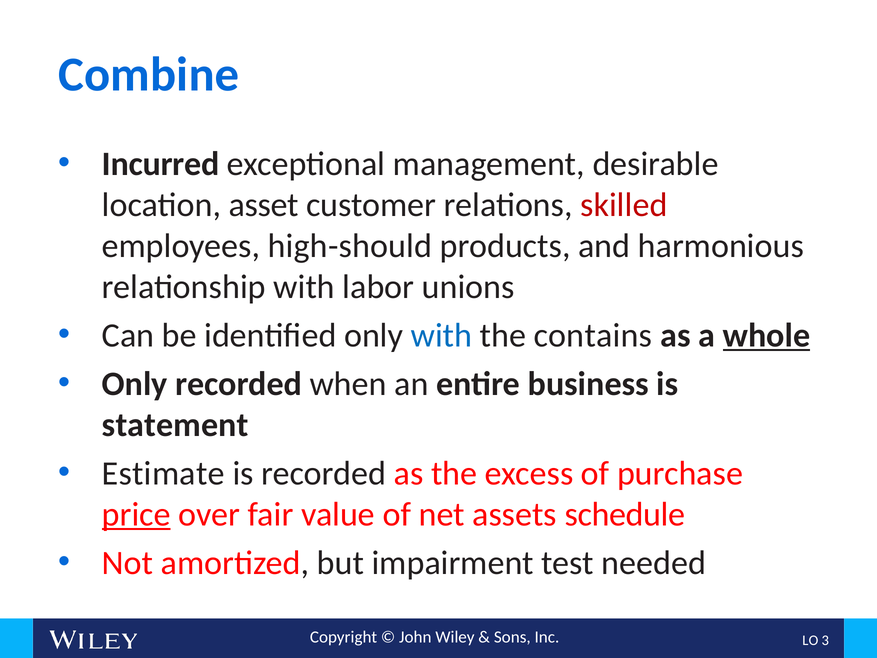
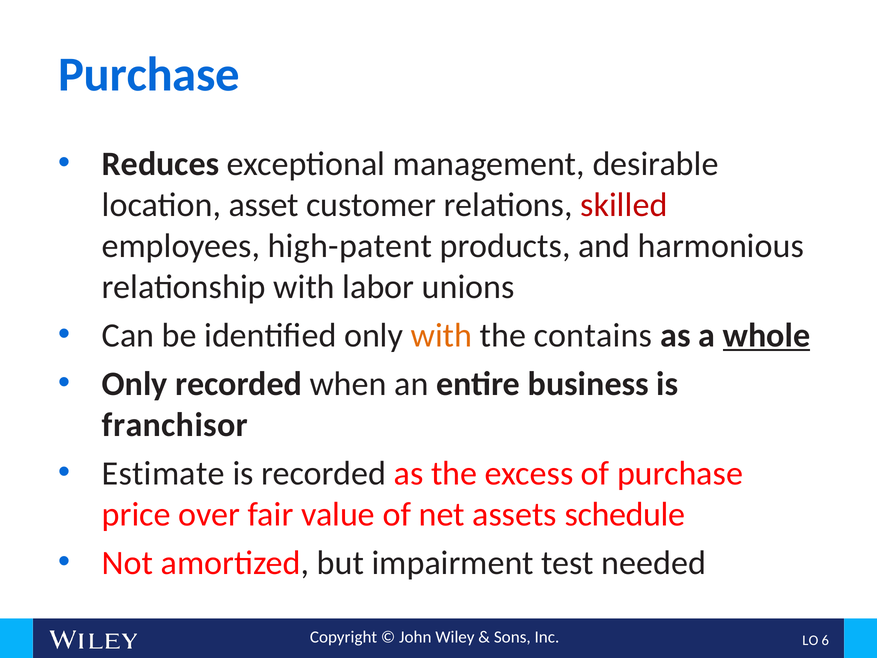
Combine: Combine -> Purchase (149, 74)
Incurred: Incurred -> Reduces (161, 164)
high-should: high-should -> high-patent (350, 246)
with colour: blue -> orange (442, 335)
statement: statement -> franchisor (175, 425)
price underline: present -> none (136, 514)
3: 3 -> 6 (825, 640)
